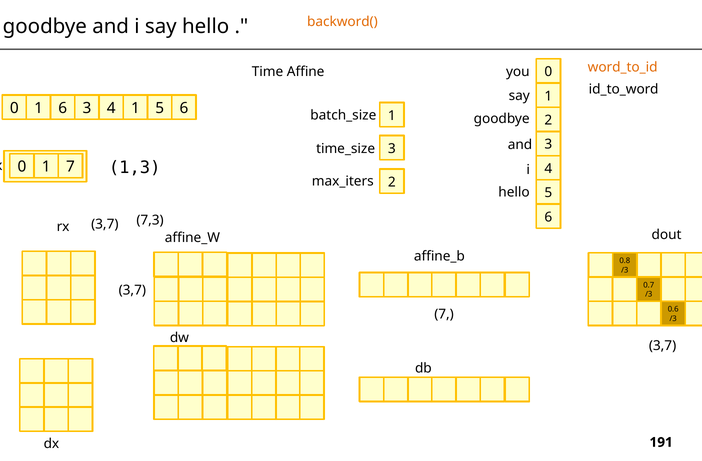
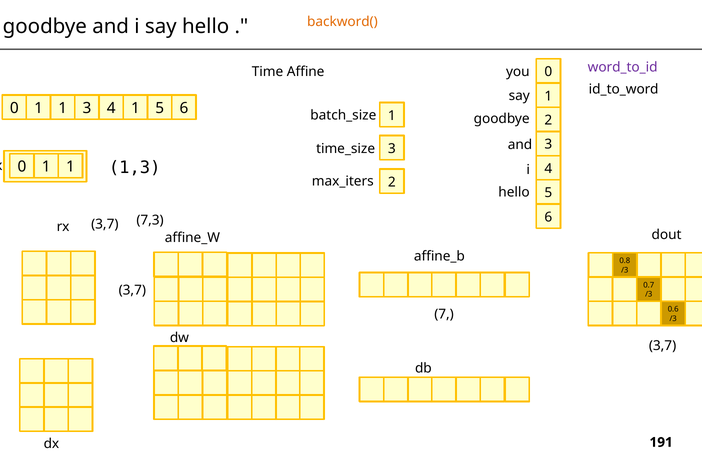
word_to_id colour: orange -> purple (623, 68)
6: 6 -> 1 (63, 108)
7: 7 -> 1 (70, 167)
